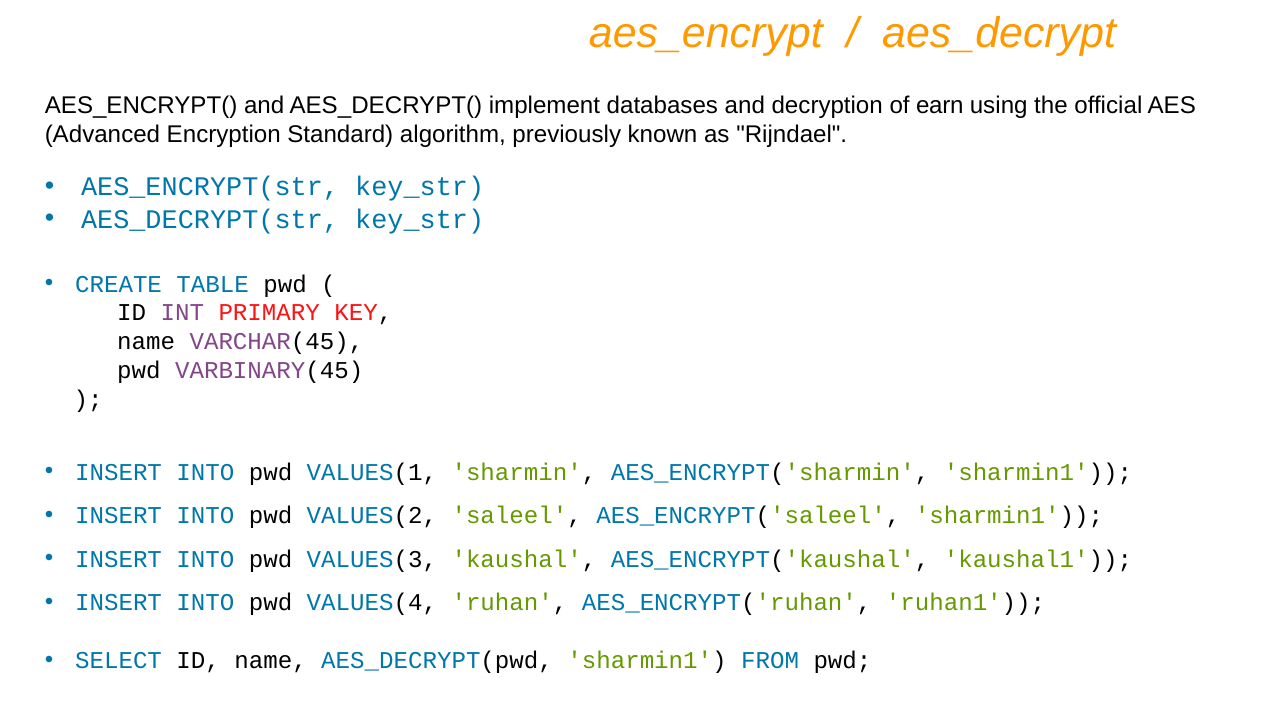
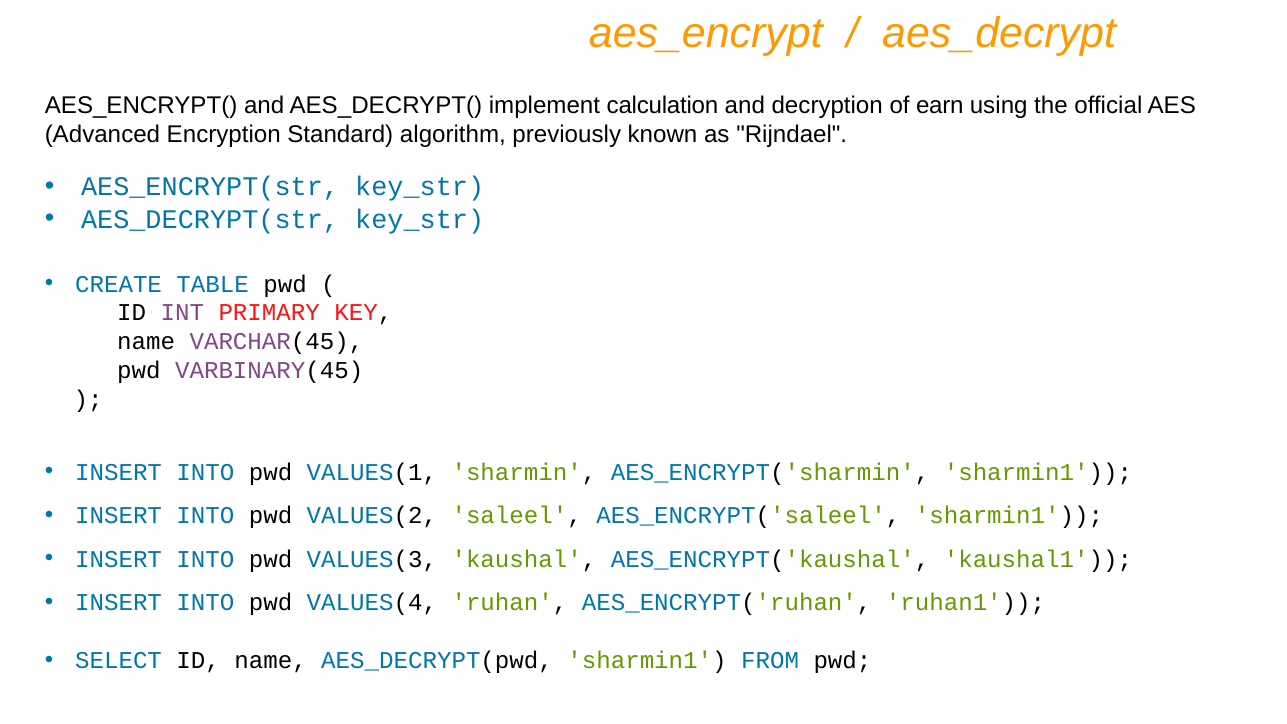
databases: databases -> calculation (663, 105)
